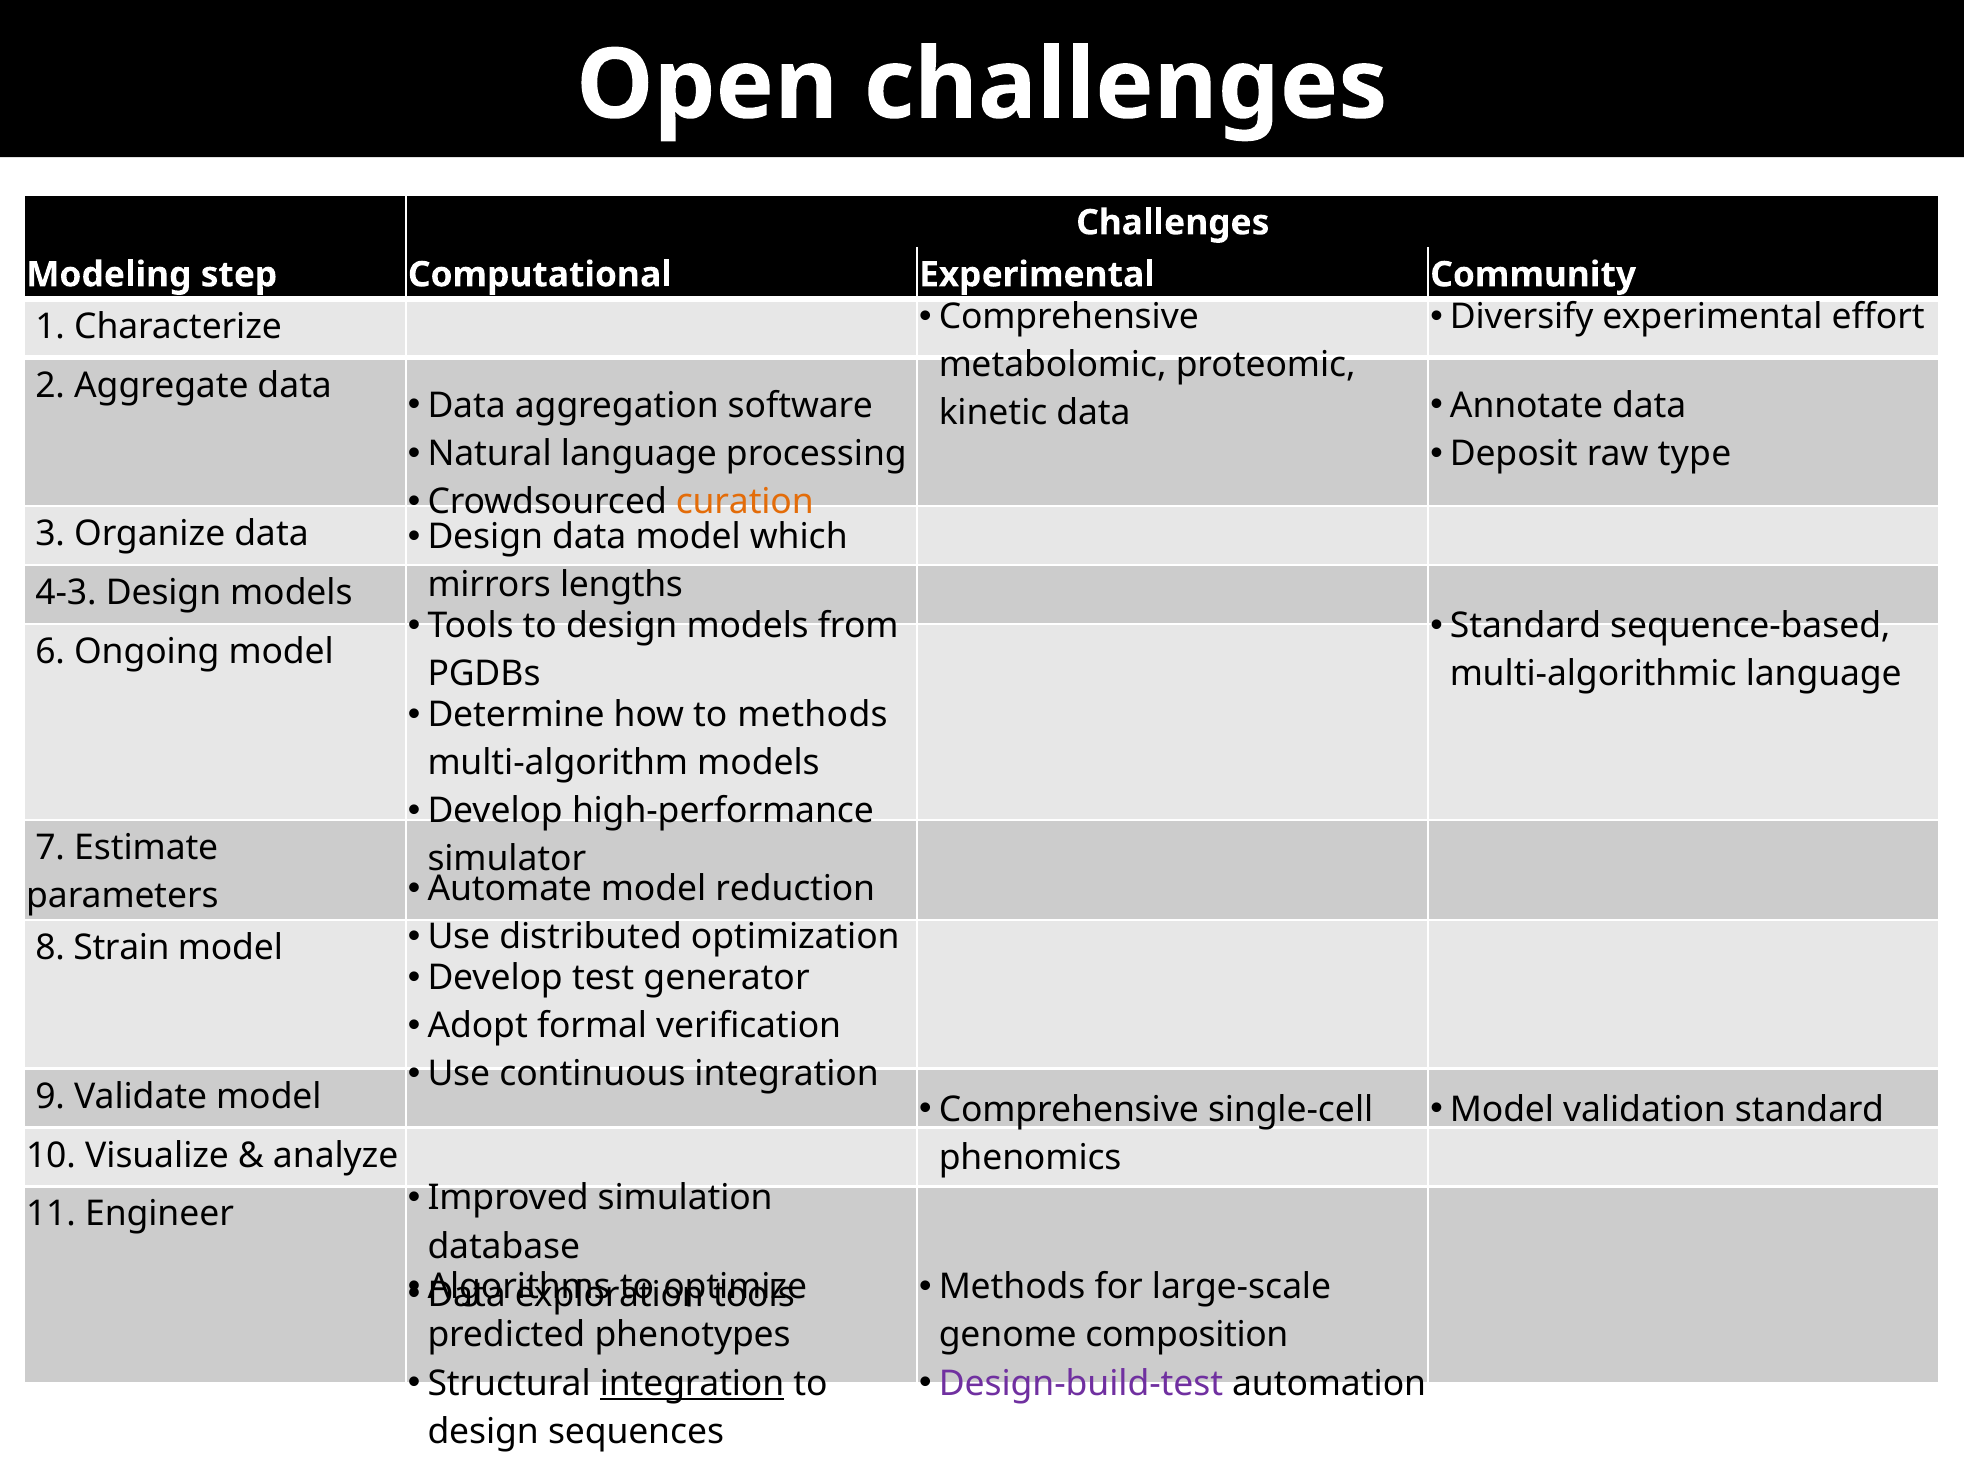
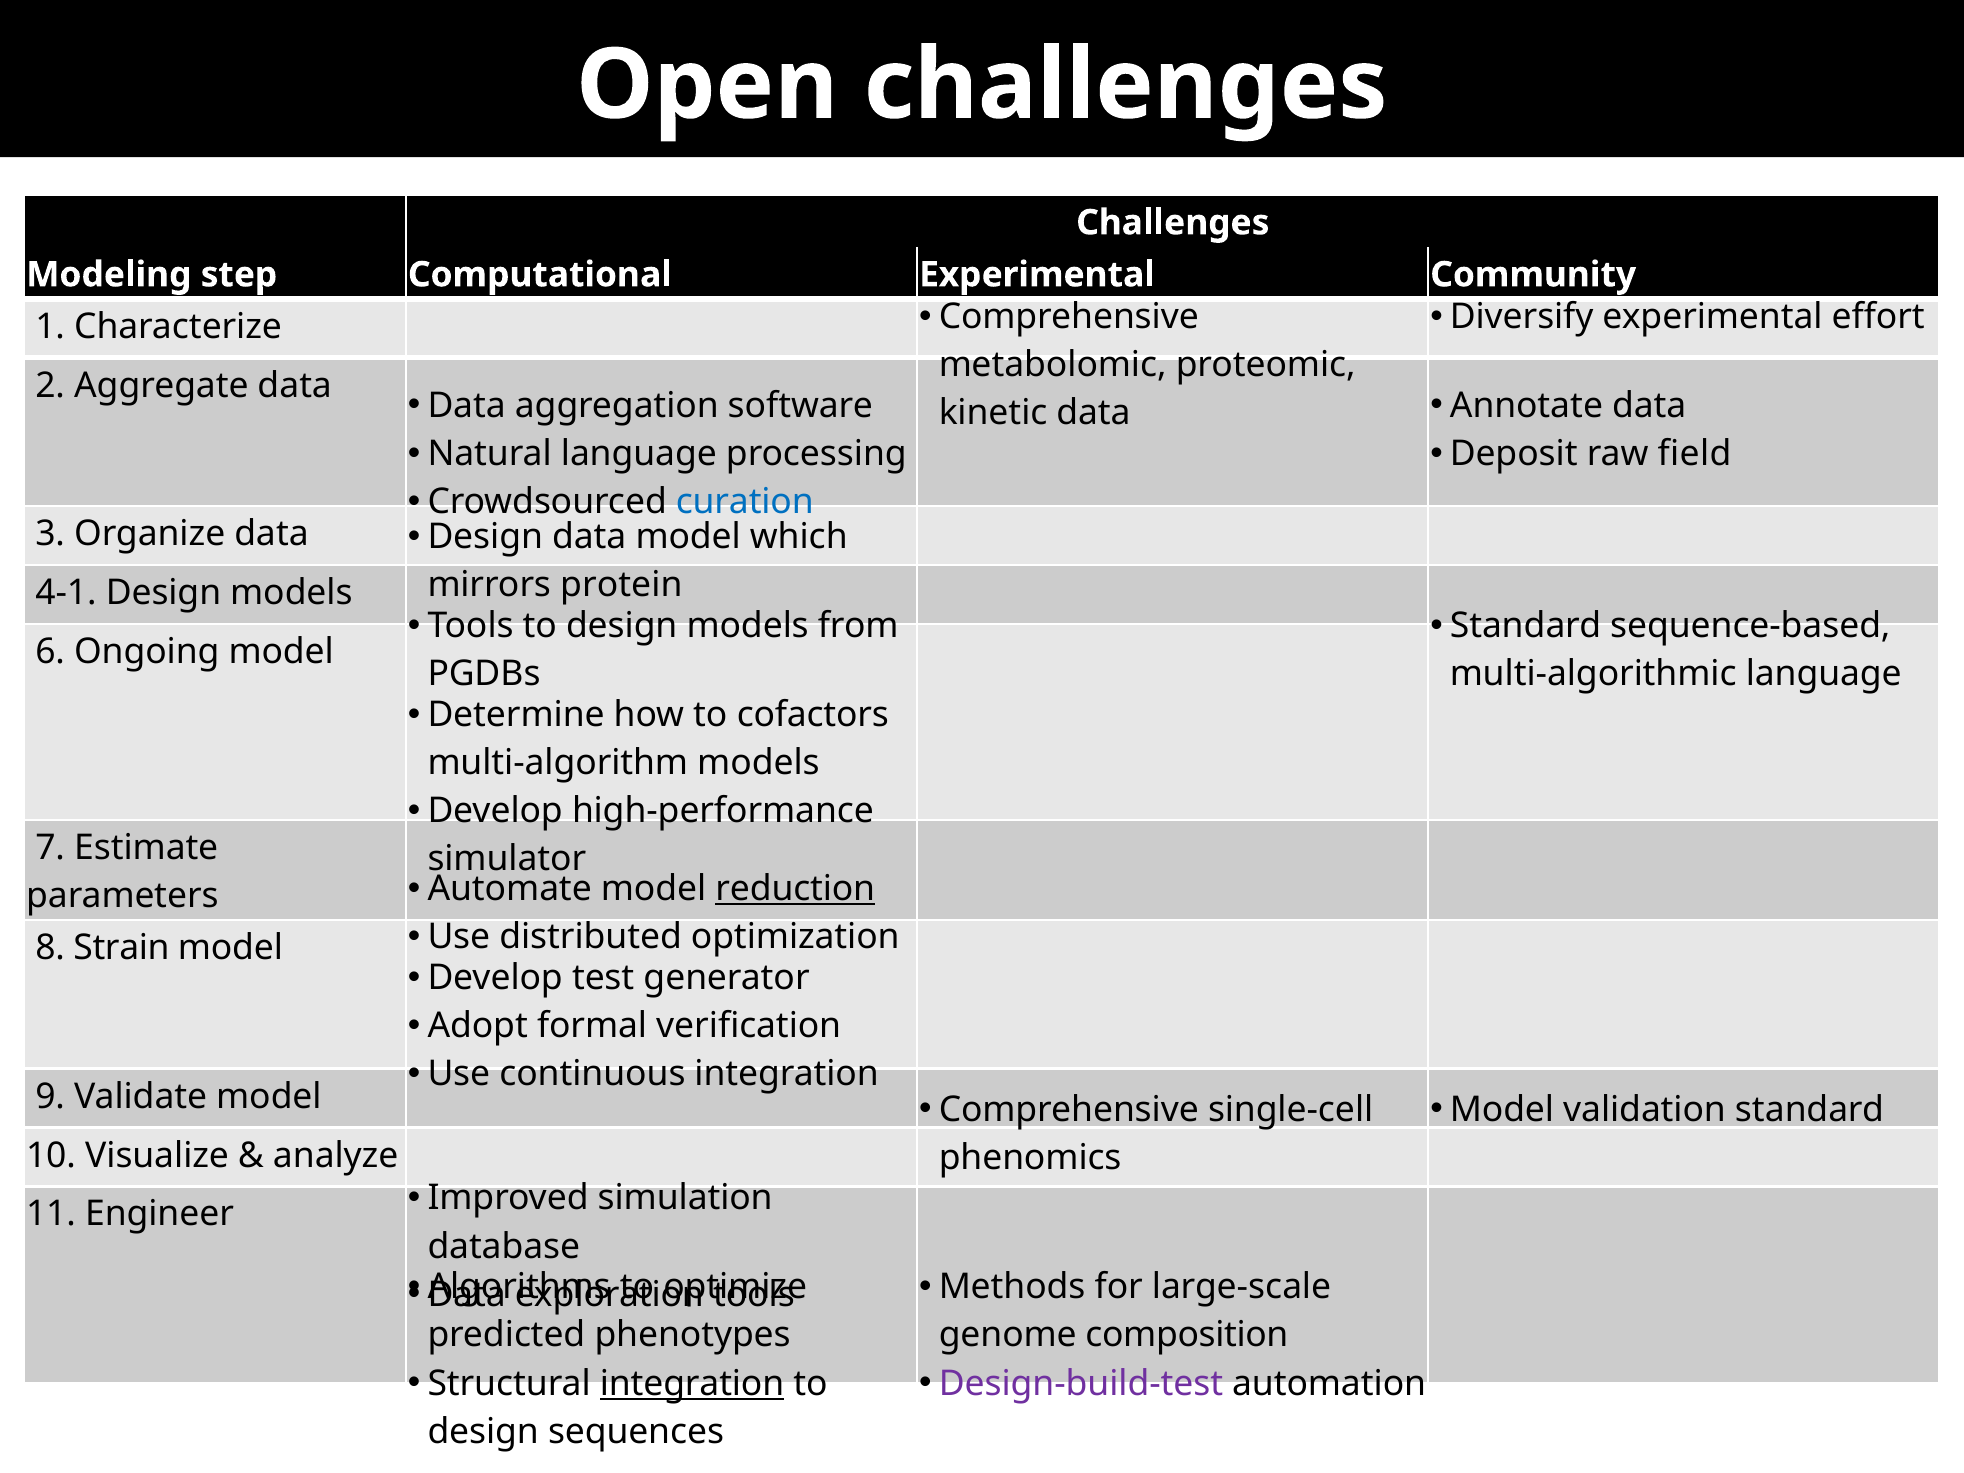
type: type -> field (1695, 454)
curation colour: orange -> blue (745, 502)
lengths: lengths -> protein (621, 585)
4-3: 4-3 -> 4-1 (66, 593)
to methods: methods -> cofactors (813, 715)
reduction underline: none -> present (795, 889)
